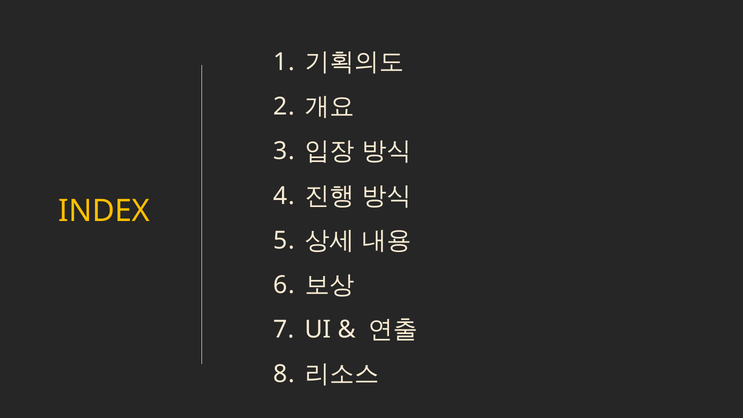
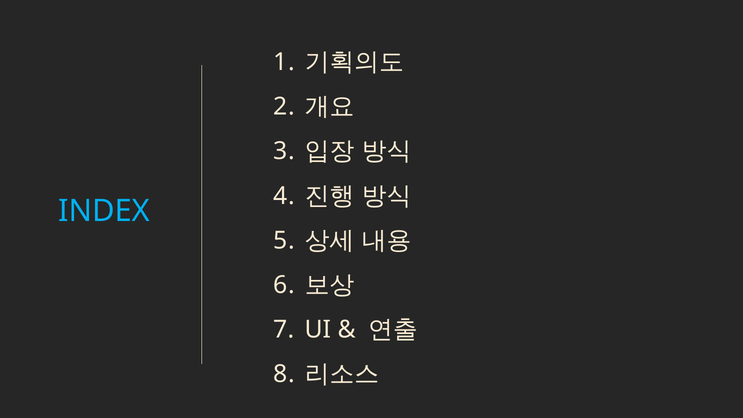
INDEX colour: yellow -> light blue (104, 211)
